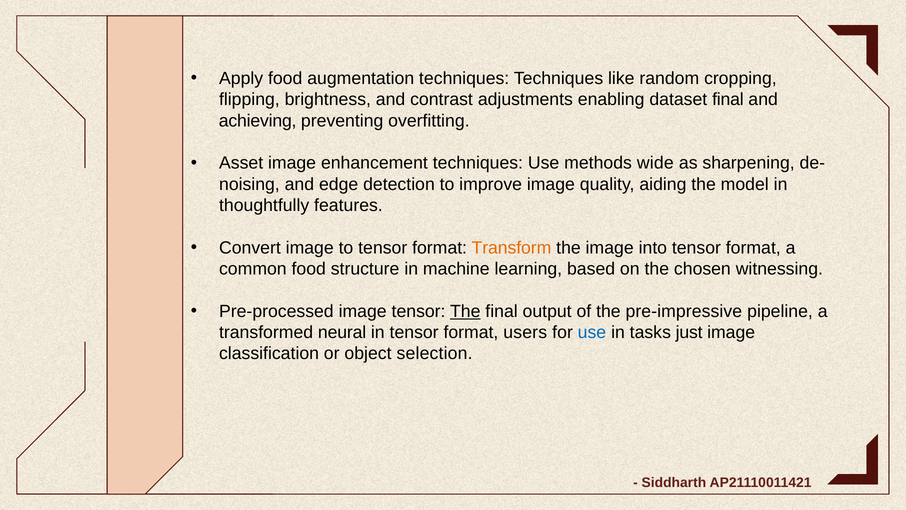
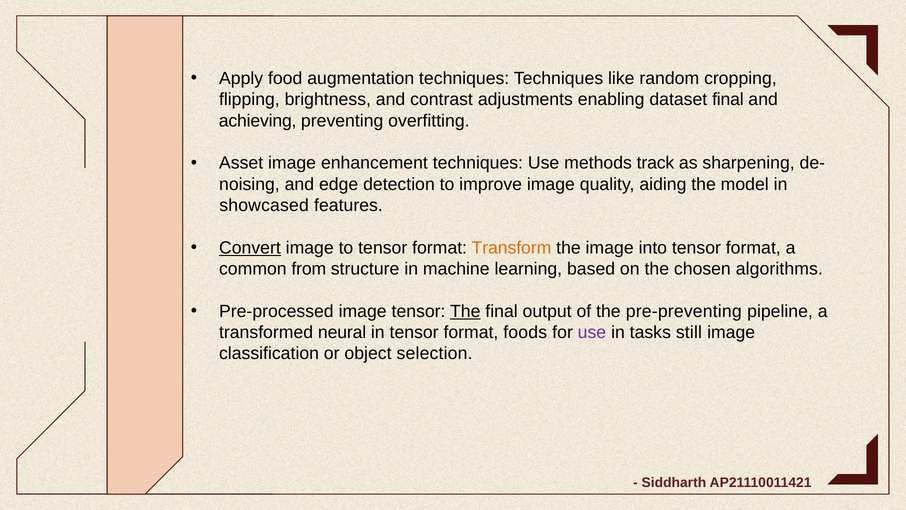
wide: wide -> track (655, 163)
thoughtfully: thoughtfully -> showcased (264, 205)
Convert underline: none -> present (250, 248)
common food: food -> from (309, 269)
witnessing: witnessing -> algorithms (779, 269)
pre-impressive: pre-impressive -> pre-preventing (684, 311)
users: users -> foods (525, 332)
use colour: blue -> purple (592, 332)
just: just -> still (689, 332)
